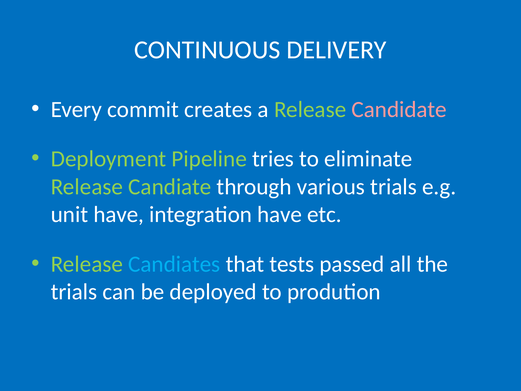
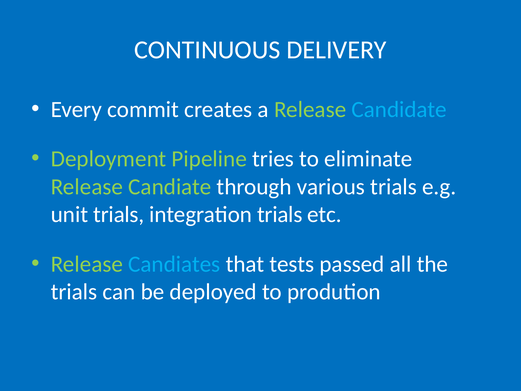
Candidate colour: pink -> light blue (399, 109)
unit have: have -> trials (119, 214)
integration have: have -> trials (280, 214)
